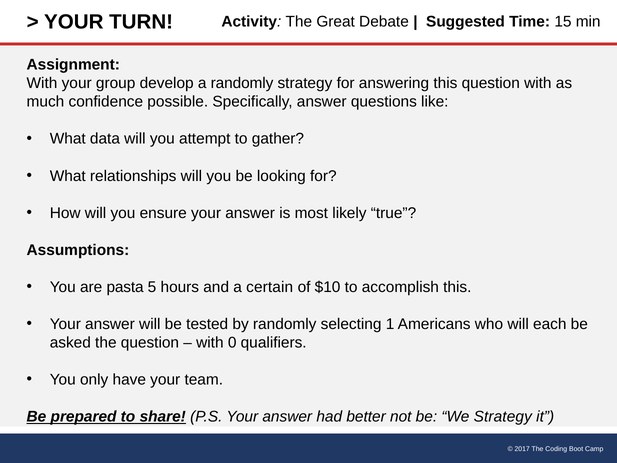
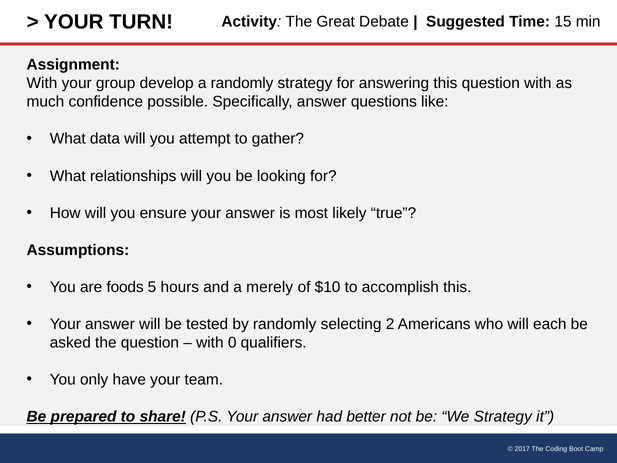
pasta: pasta -> foods (125, 287)
certain: certain -> merely (270, 287)
1: 1 -> 2 (390, 324)
